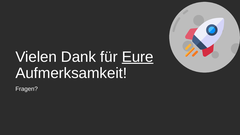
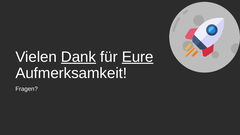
Dank underline: none -> present (79, 57)
